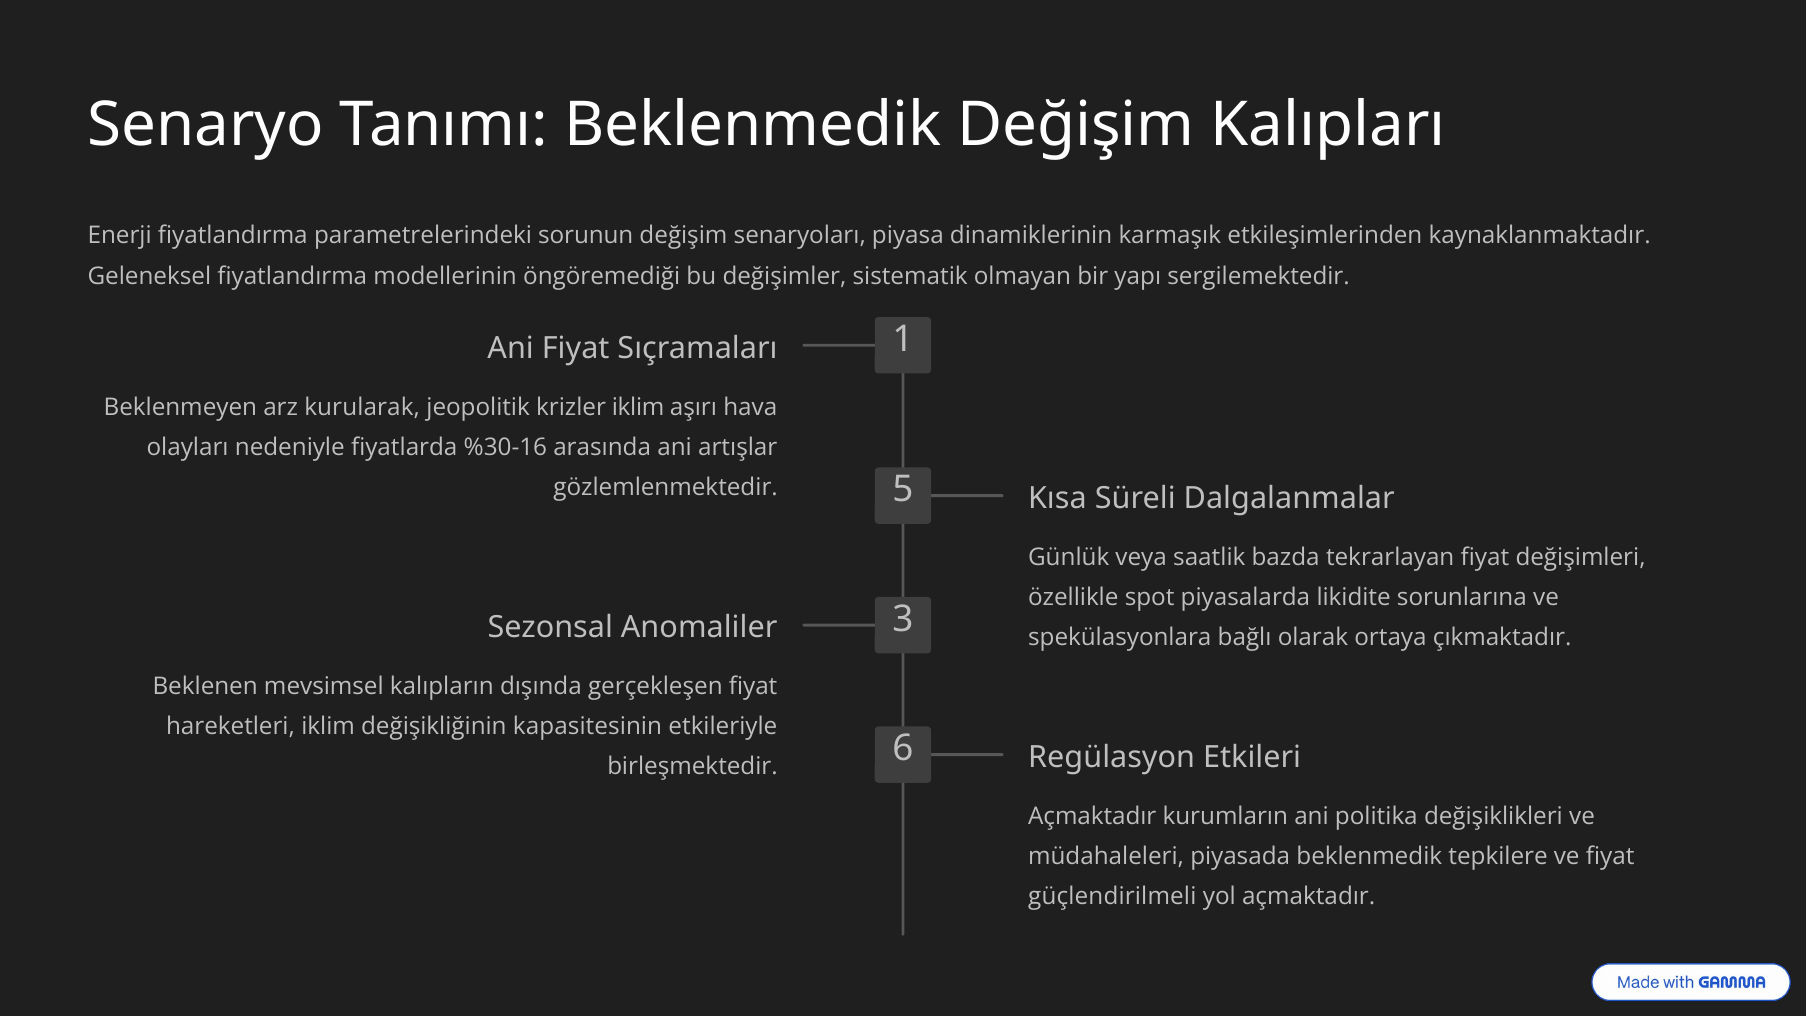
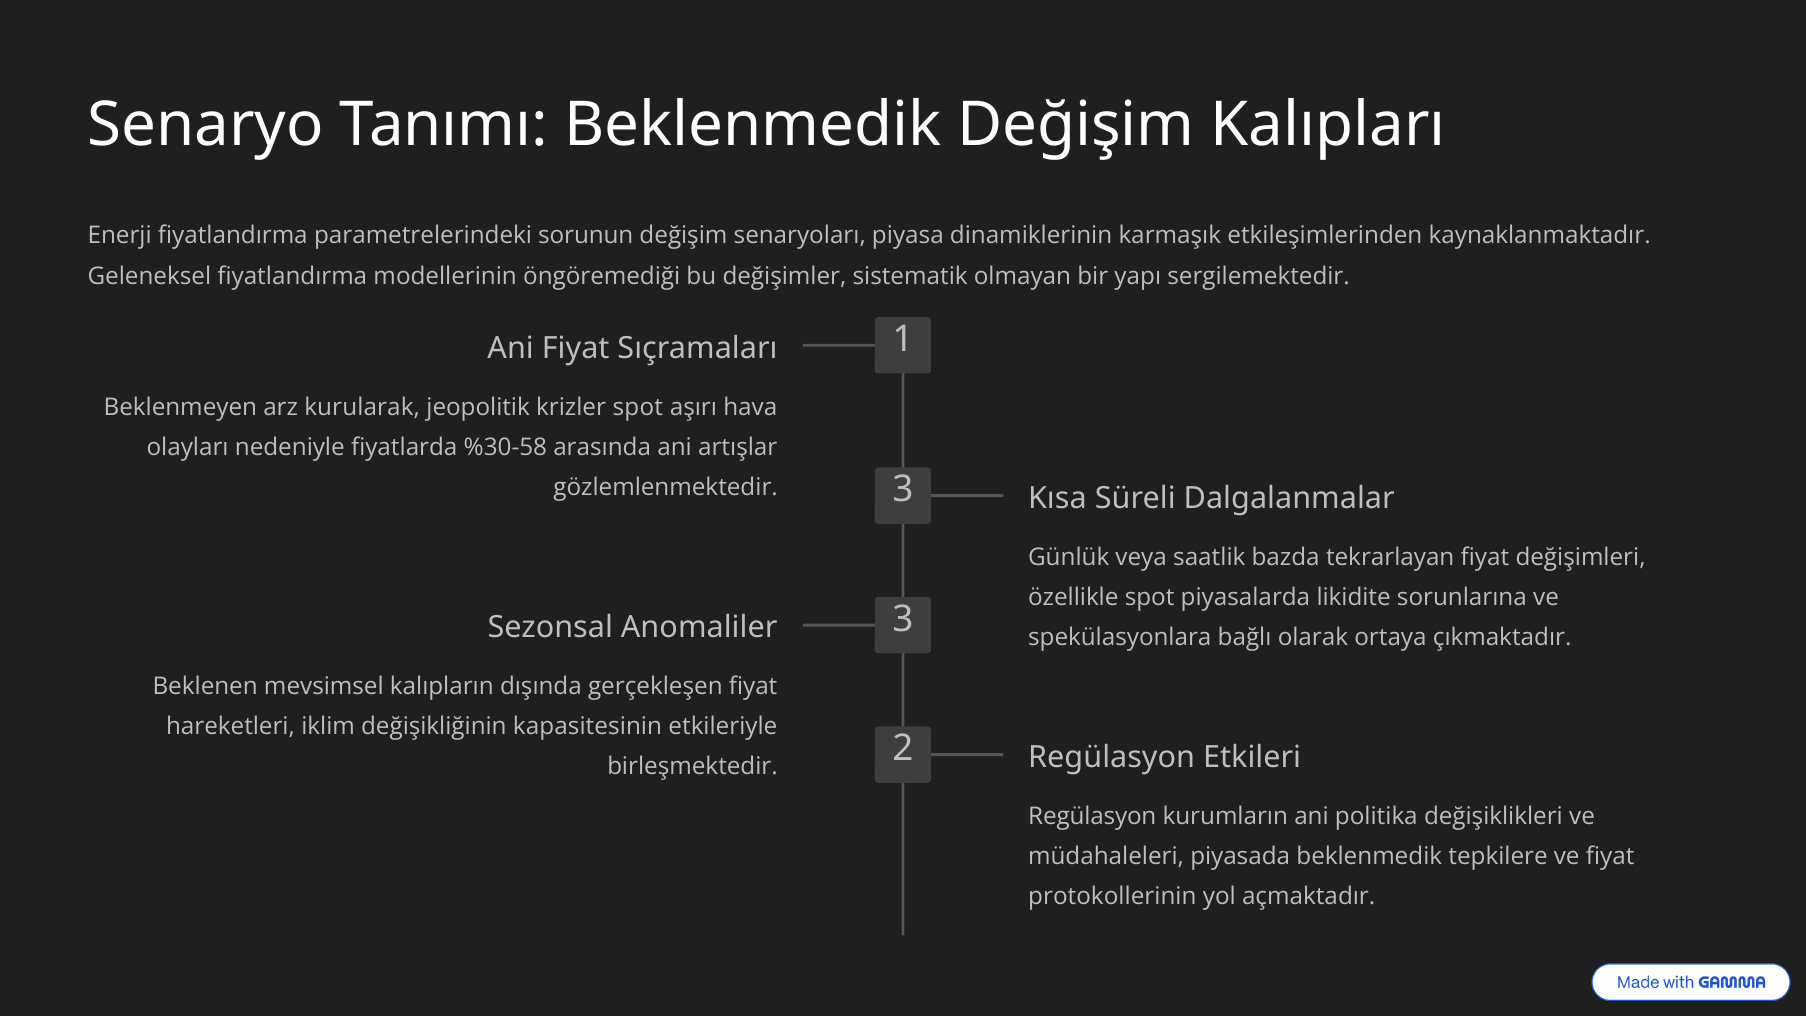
krizler iklim: iklim -> spot (638, 407)
%30-16: %30-16 -> %30-58 (505, 447)
gözlemlenmektedir 5: 5 -> 3 (903, 489)
6: 6 -> 2 (903, 748)
Açmaktadır: Açmaktadır -> Regülasyon (1092, 816)
güçlendirilmeli: güçlendirilmeli -> protokollerinin (1112, 896)
